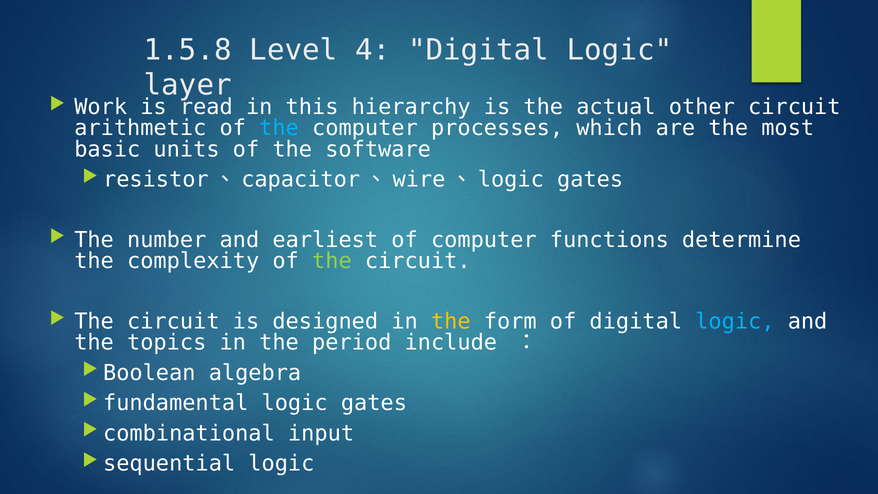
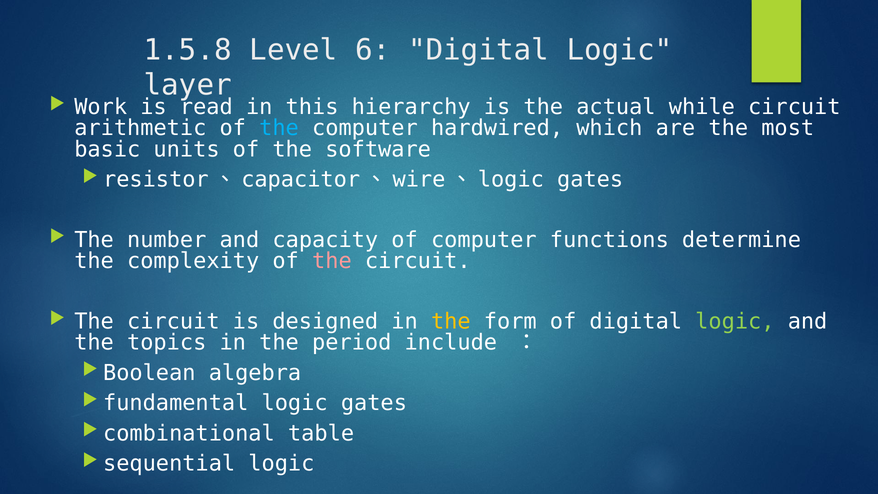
4: 4 -> 6 (373, 50)
other: other -> while (702, 107)
processes: processes -> hardwired (497, 128)
earliest: earliest -> capacity (325, 240)
the colour: light green -> pink (332, 261)
logic colour: light blue -> light green (735, 321)
input: input -> table (321, 433)
